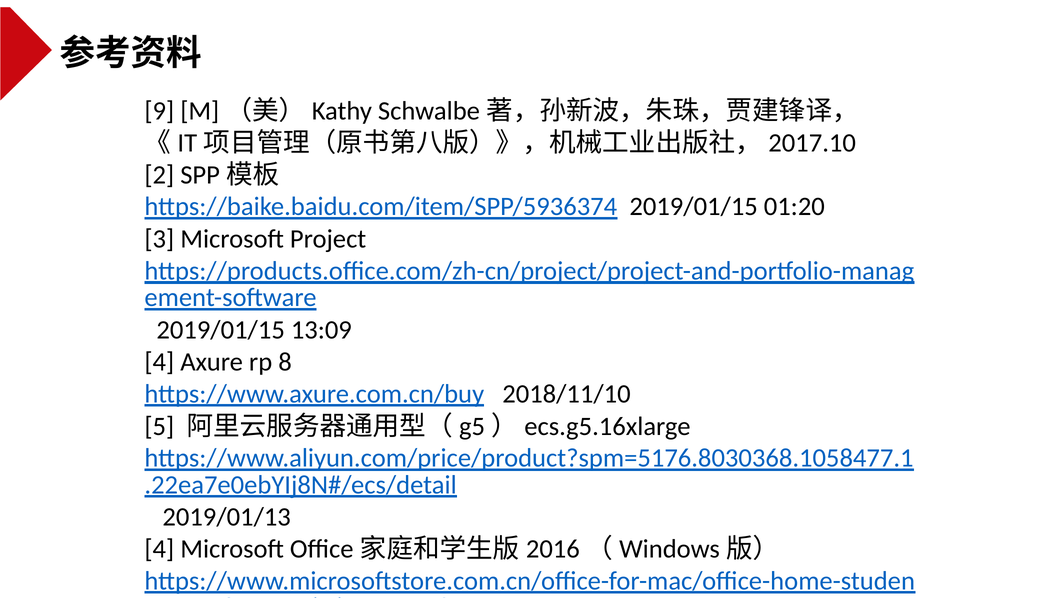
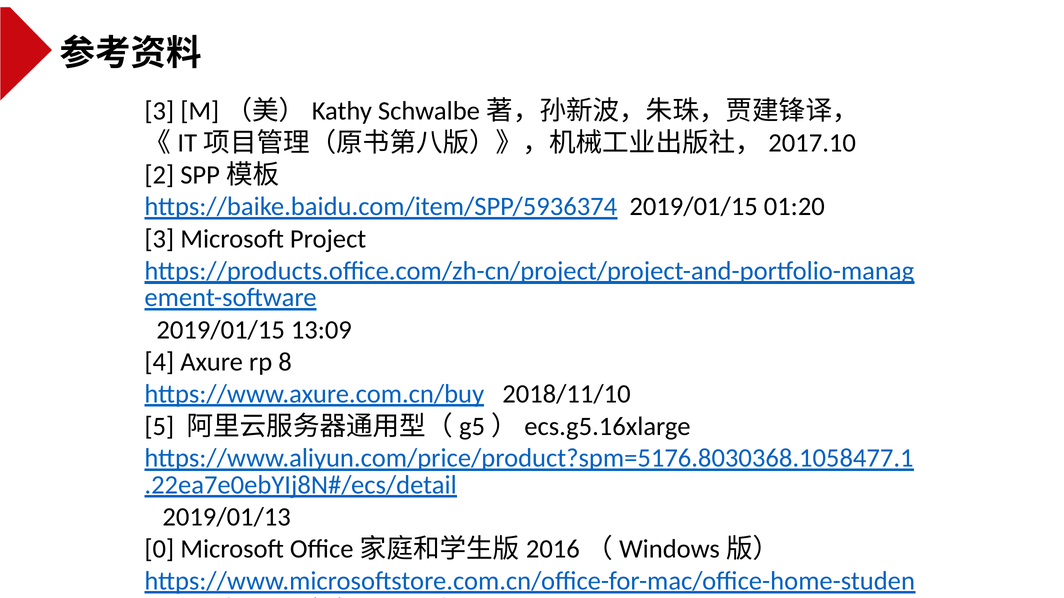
9: 9 -> 3 (159, 111)
4: 4 -> 0 (159, 550)
